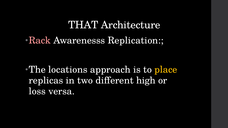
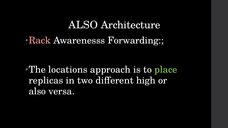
THAT: THAT -> ALSO (83, 25)
Replication: Replication -> Forwarding (136, 41)
place colour: yellow -> light green (166, 70)
loss: loss -> also (37, 91)
